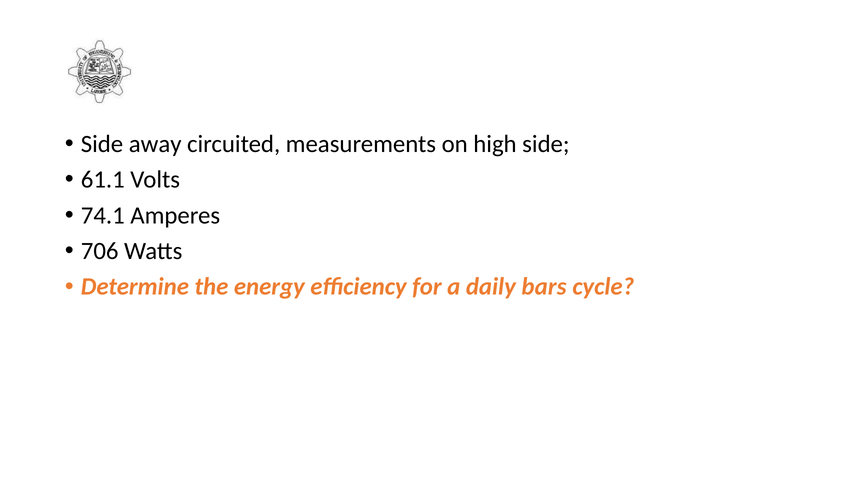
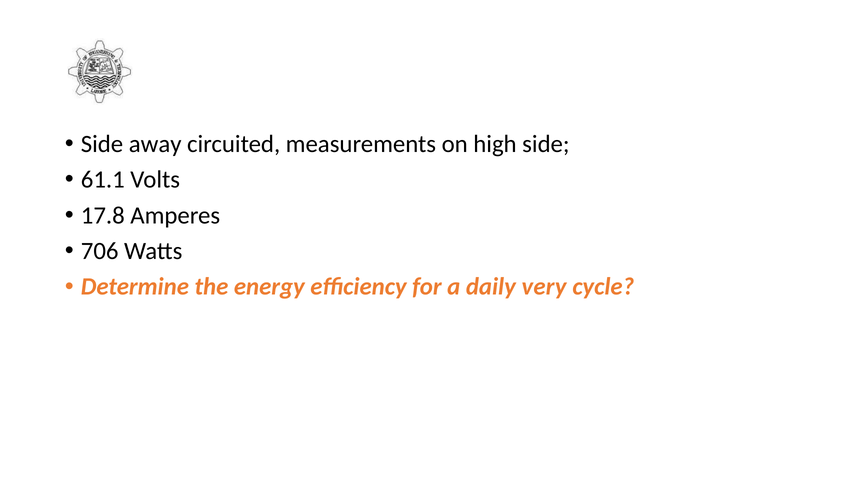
74.1: 74.1 -> 17.8 (103, 215)
bars: bars -> very (544, 287)
